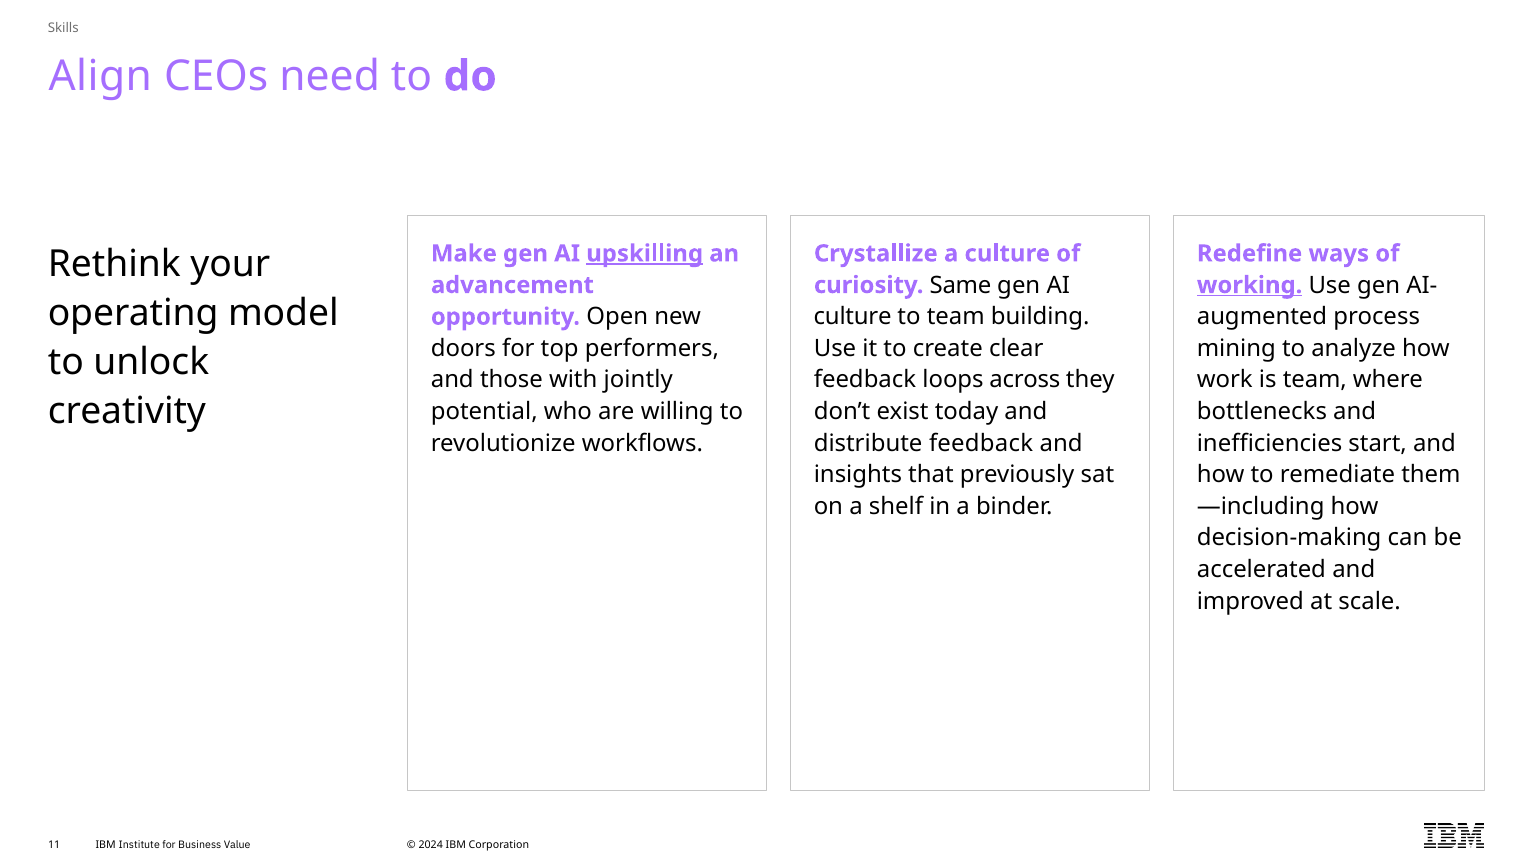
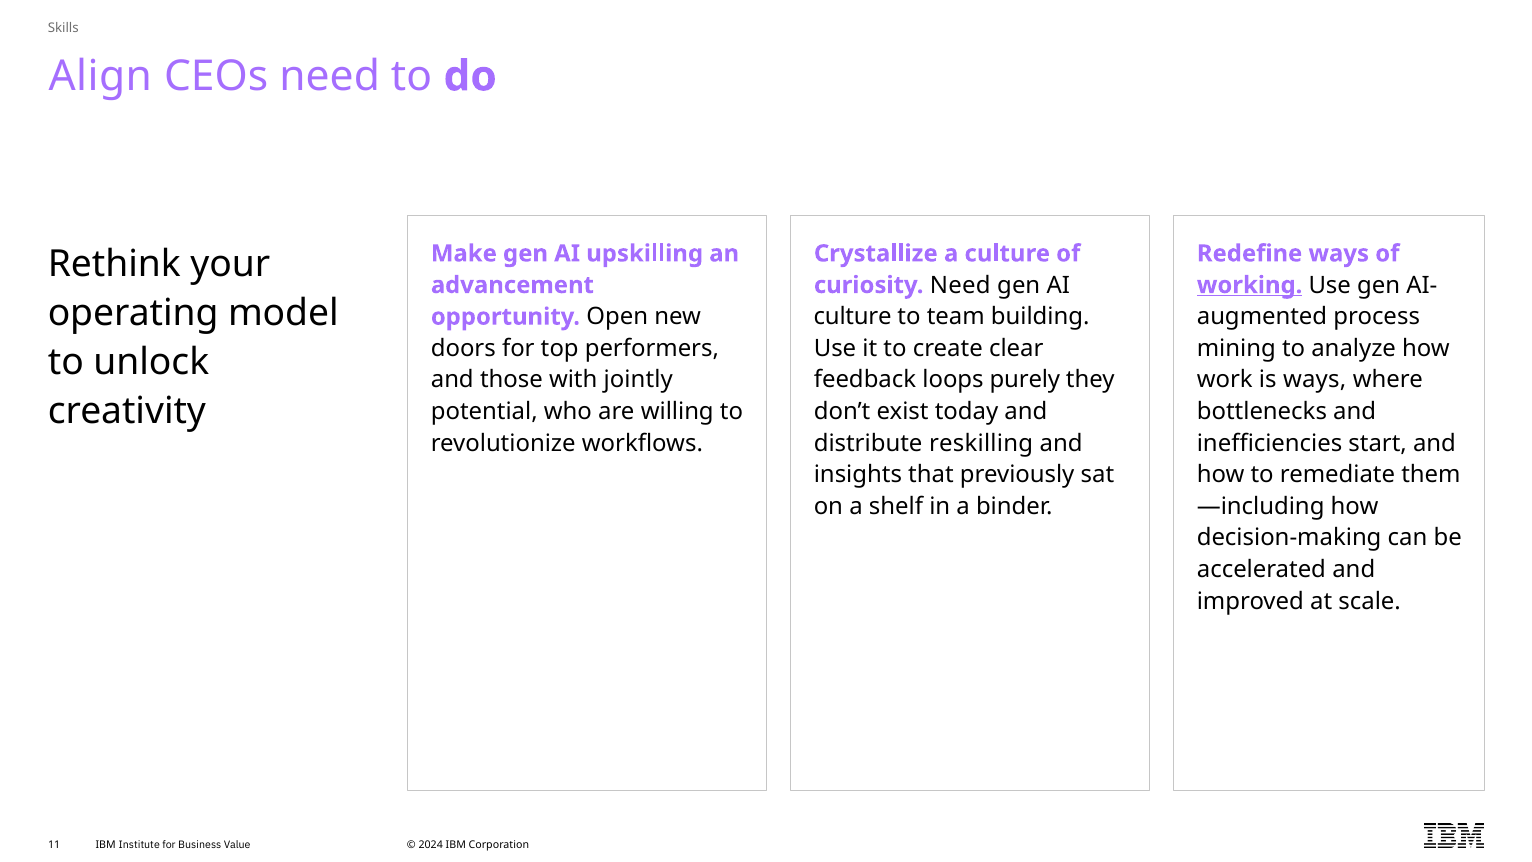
upskilling underline: present -> none (645, 253)
curiosity Same: Same -> Need (960, 285)
across: across -> purely (1025, 380)
is team: team -> ways (1315, 380)
distribute feedback: feedback -> reskilling (981, 443)
